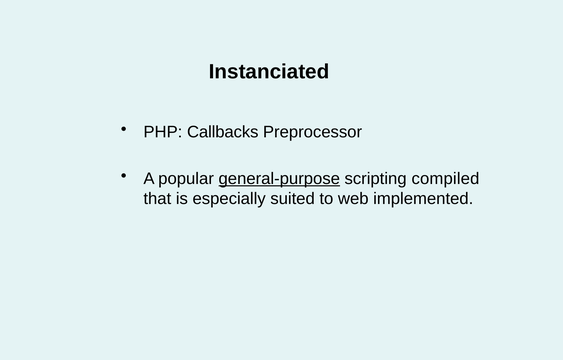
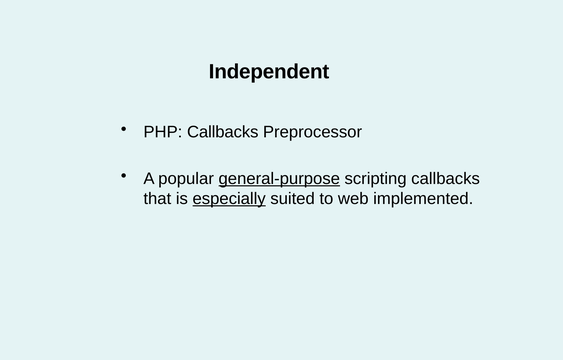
Instanciated: Instanciated -> Independent (269, 72)
scripting compiled: compiled -> callbacks (446, 179)
especially underline: none -> present (229, 199)
